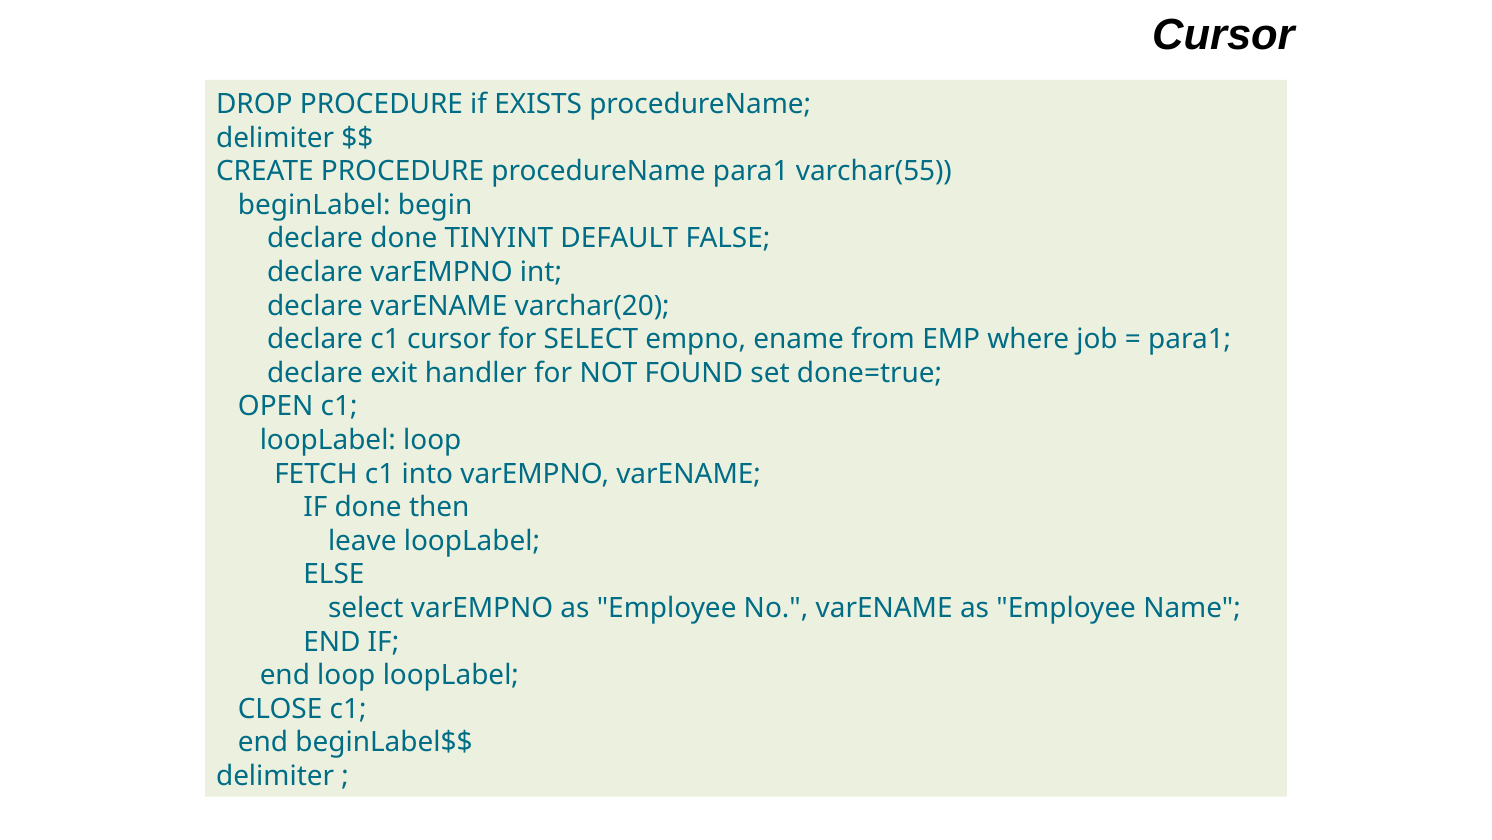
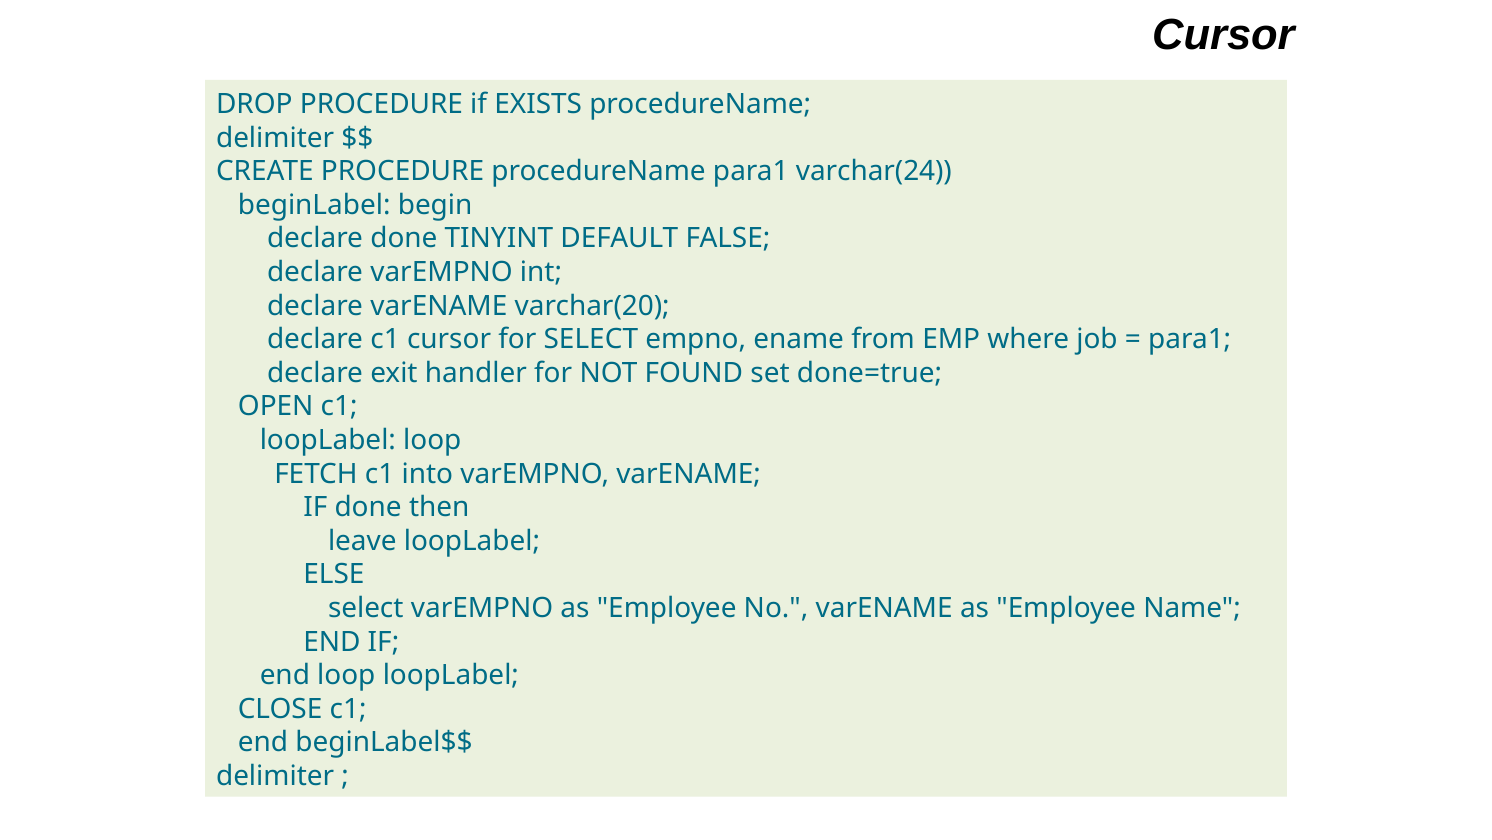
varchar(55: varchar(55 -> varchar(24 (874, 171)
